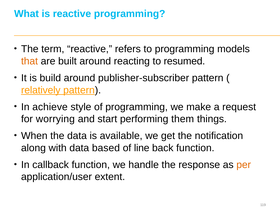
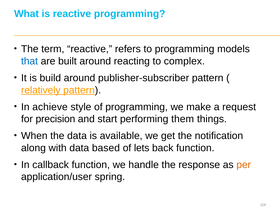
that colour: orange -> blue (30, 61)
resumed: resumed -> complex (184, 61)
worrying: worrying -> precision (55, 119)
line: line -> lets (142, 148)
extent: extent -> spring (110, 177)
